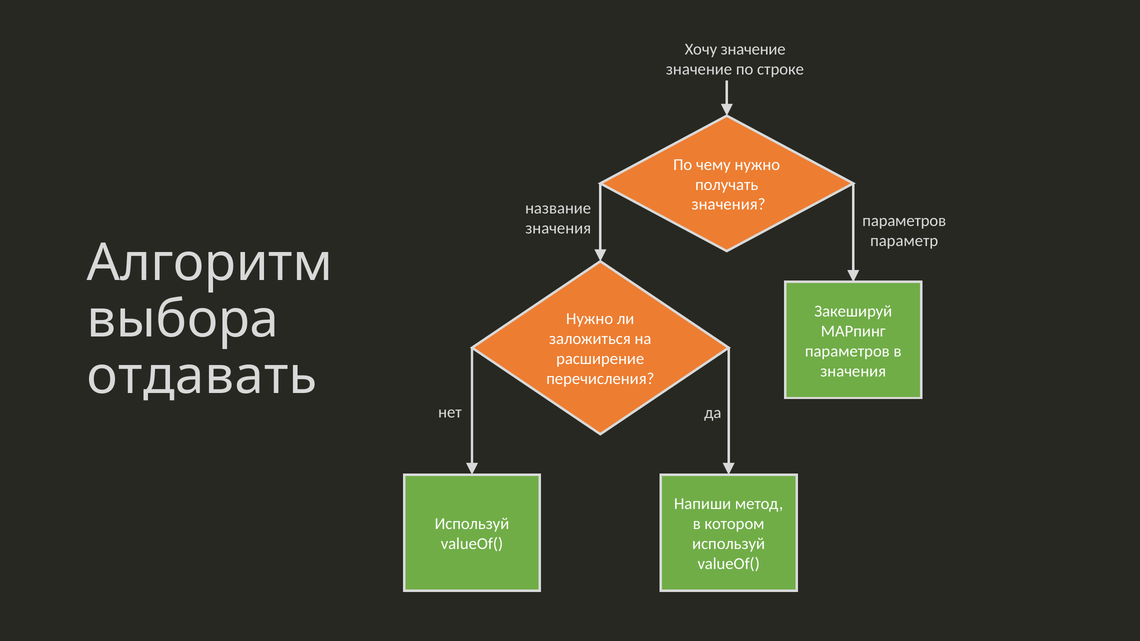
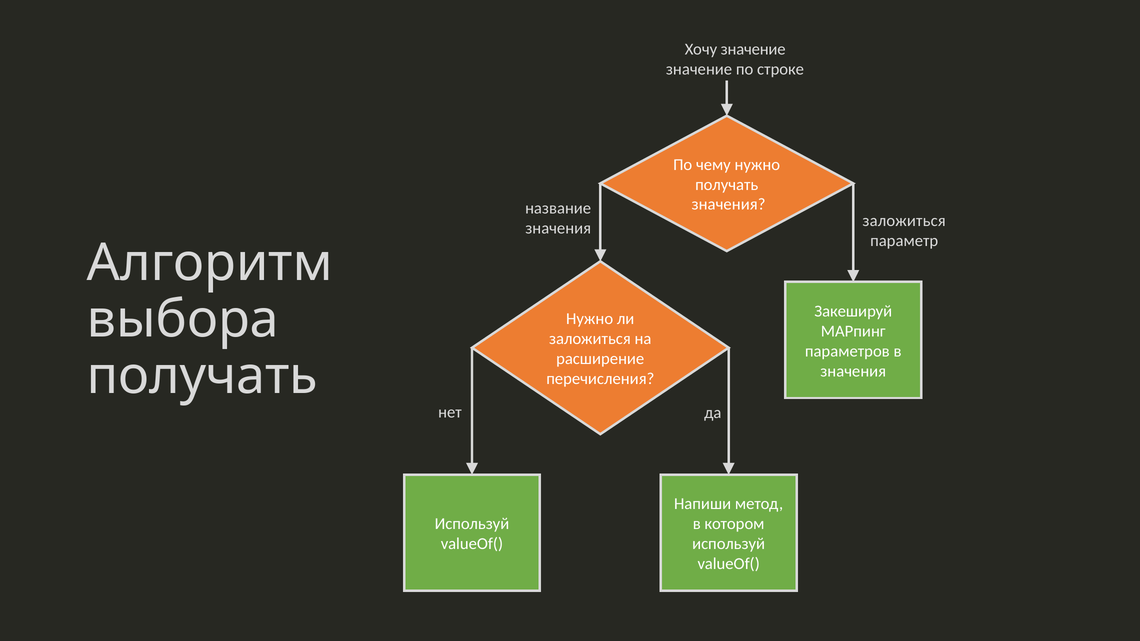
параметров: параметров -> заложиться (904, 221)
отдавать: отдавать -> получать (202, 376)
